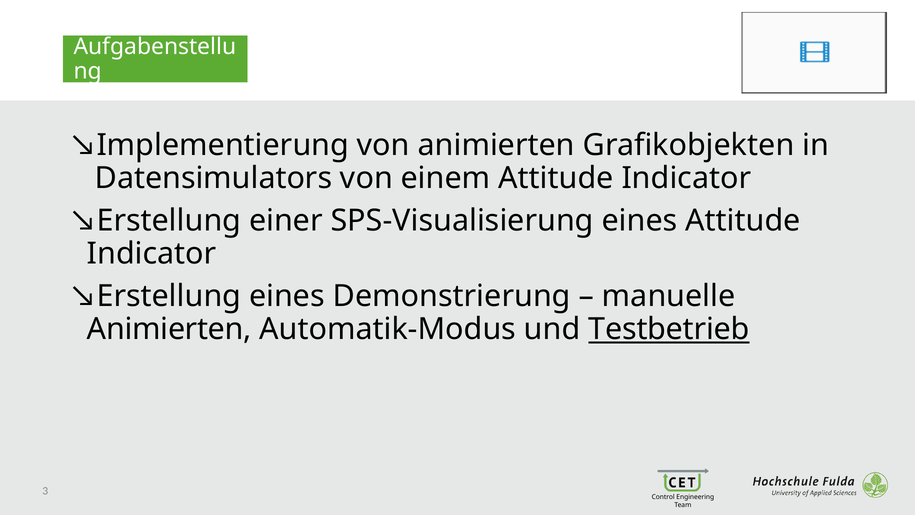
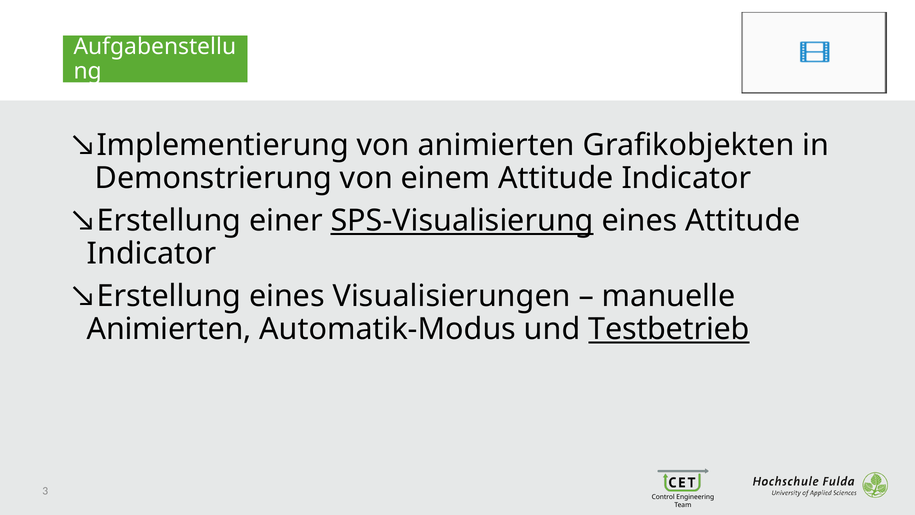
Datensimulators: Datensimulators -> Demonstrierung (213, 178)
SPS-Visualisierung underline: none -> present (462, 221)
Demonstrierung: Demonstrierung -> Visualisierungen (452, 296)
